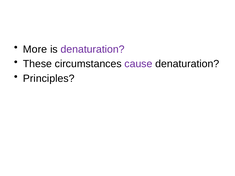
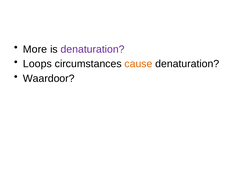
These: These -> Loops (37, 64)
cause colour: purple -> orange (138, 64)
Principles: Principles -> Waardoor (49, 79)
